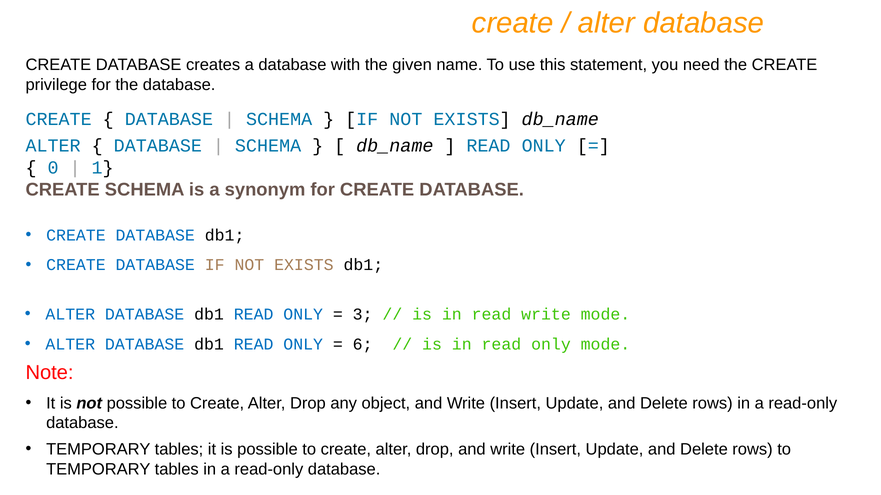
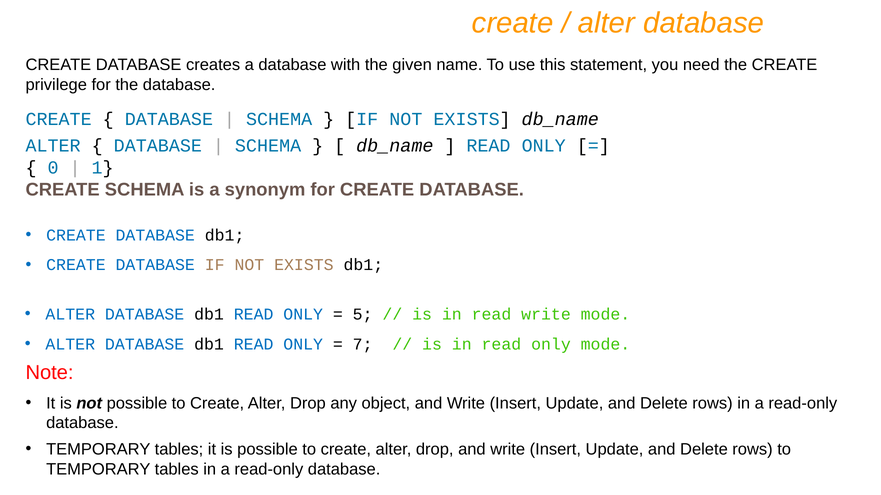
3: 3 -> 5 (363, 315)
6: 6 -> 7 (363, 345)
